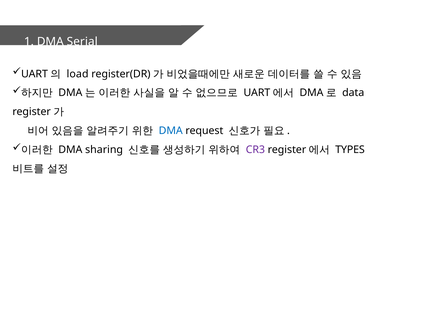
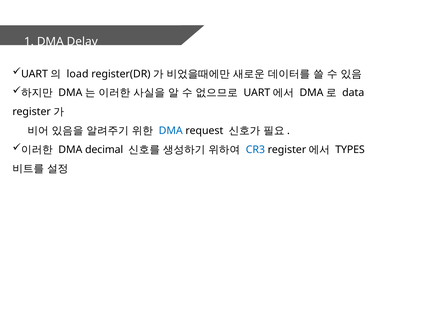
Serial: Serial -> Delay (82, 42)
sharing: sharing -> decimal (104, 150)
CR3 colour: purple -> blue (255, 150)
